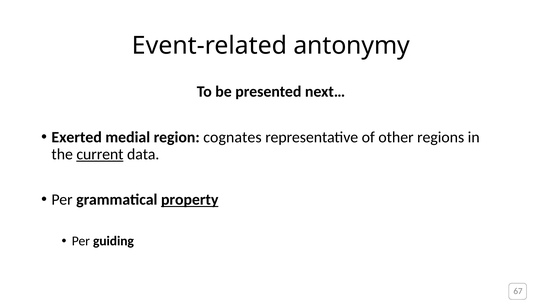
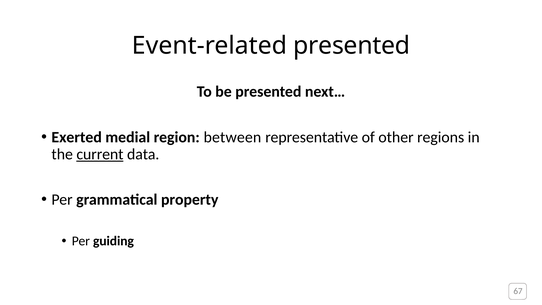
Event-related antonymy: antonymy -> presented (352, 46)
cognates: cognates -> between (232, 137)
property underline: present -> none (190, 200)
